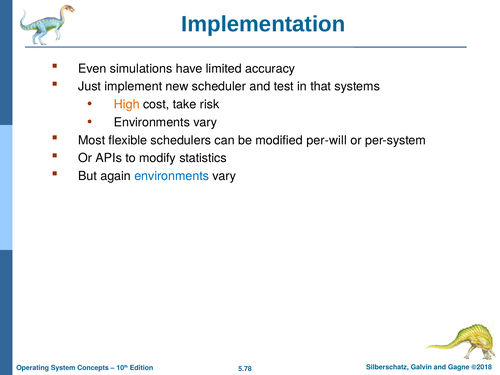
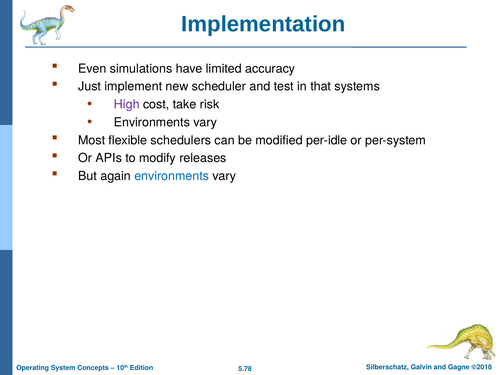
High colour: orange -> purple (127, 104)
per-will: per-will -> per-idle (327, 140)
statistics: statistics -> releases (203, 158)
